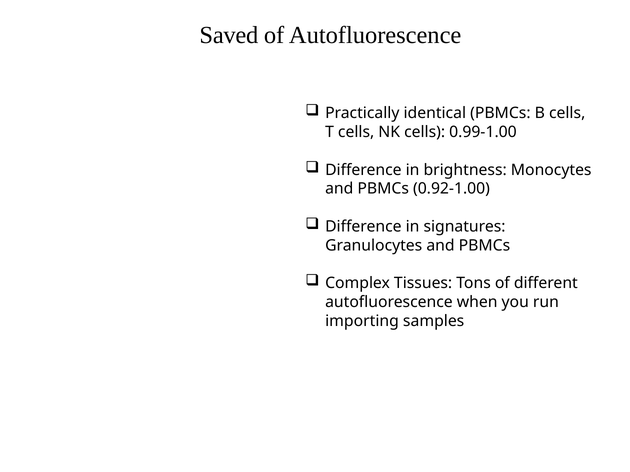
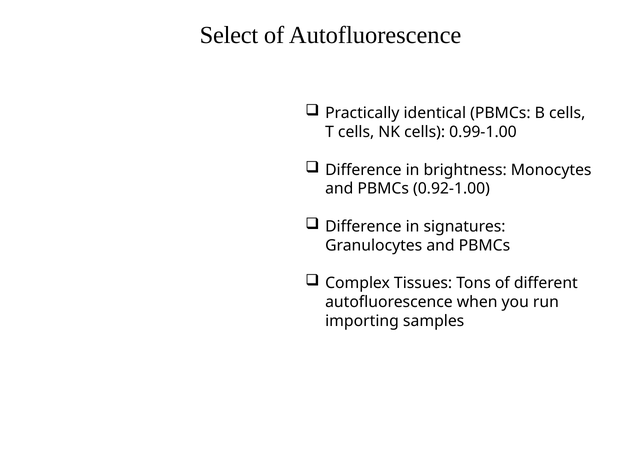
Saved: Saved -> Select (229, 35)
